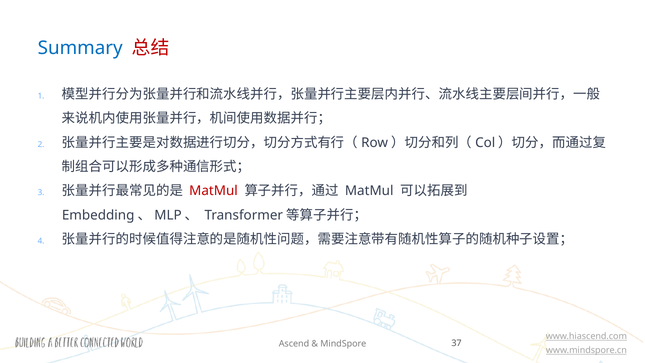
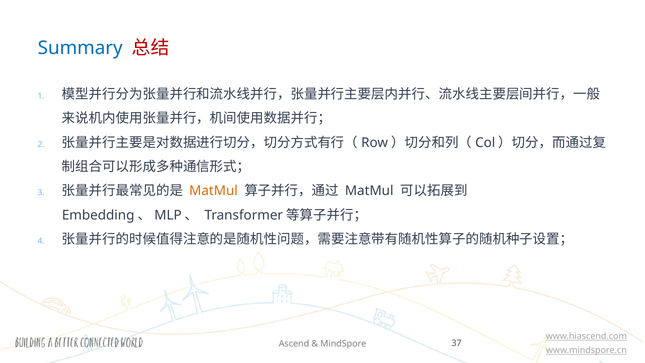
MatMul colour: red -> orange (214, 191)
